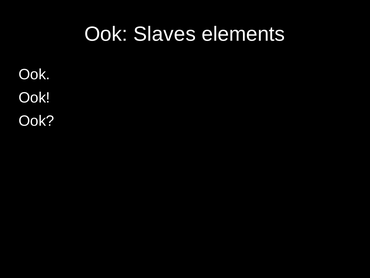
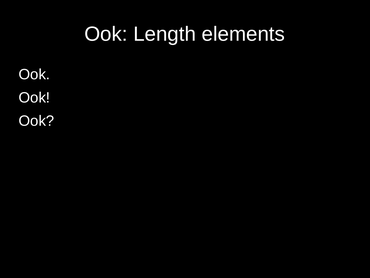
Slaves: Slaves -> Length (165, 34)
